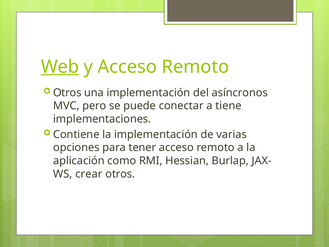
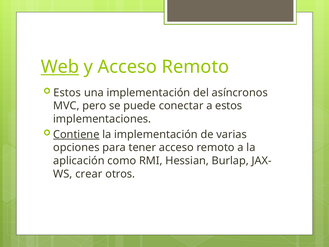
Otros: Otros -> Estos (67, 93)
a tiene: tiene -> estos (229, 106)
Contiene underline: none -> present (76, 134)
